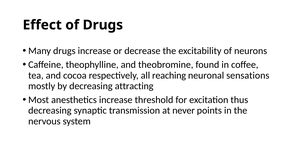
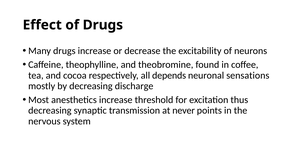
reaching: reaching -> depends (169, 75)
attracting: attracting -> discharge (134, 86)
